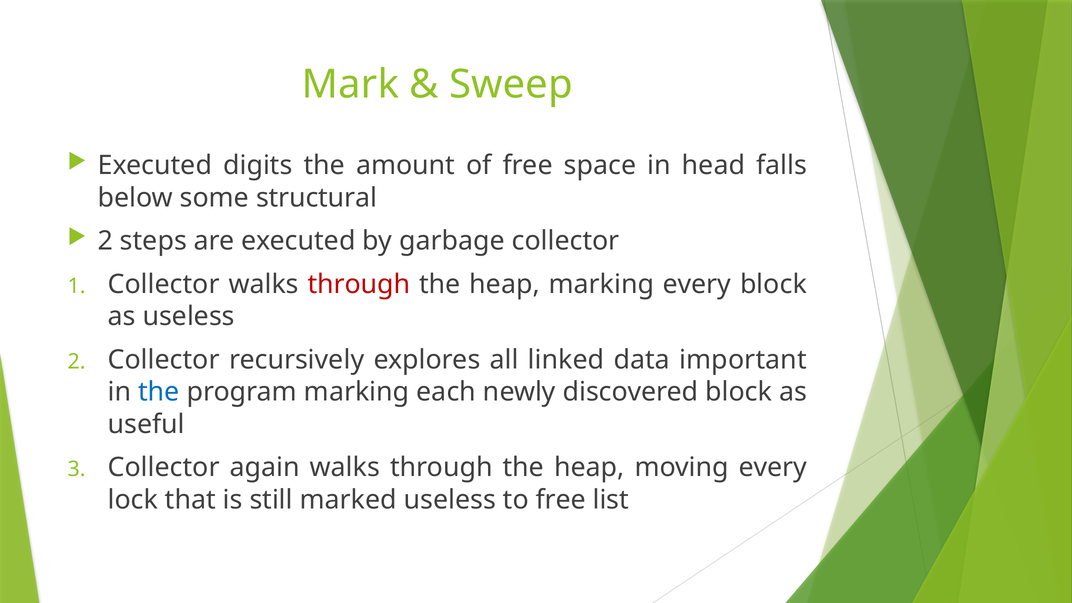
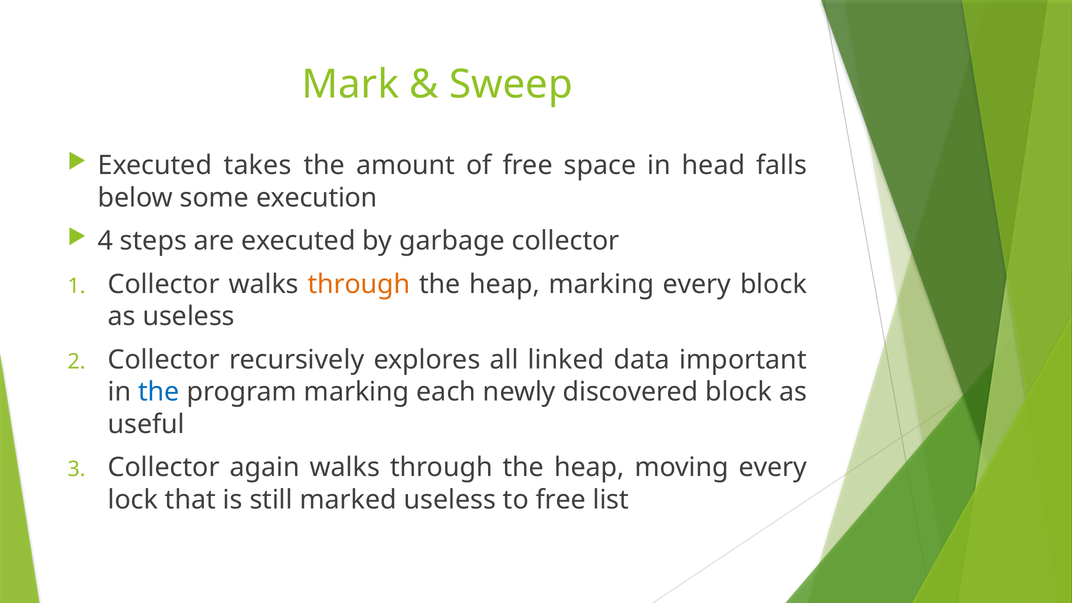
digits: digits -> takes (258, 166)
structural: structural -> execution (317, 198)
2: 2 -> 4 (105, 241)
through colour: red -> orange (359, 284)
